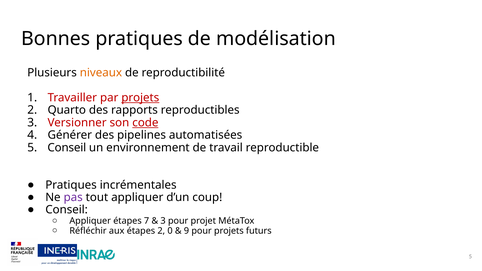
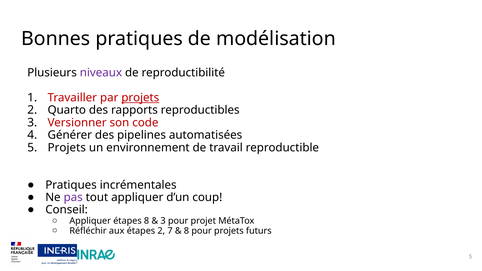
niveaux colour: orange -> purple (101, 73)
code underline: present -> none (145, 123)
5 Conseil: Conseil -> Projets (67, 148)
étapes 7: 7 -> 8 (147, 221)
0: 0 -> 7 (170, 231)
9: 9 -> 8 (186, 231)
